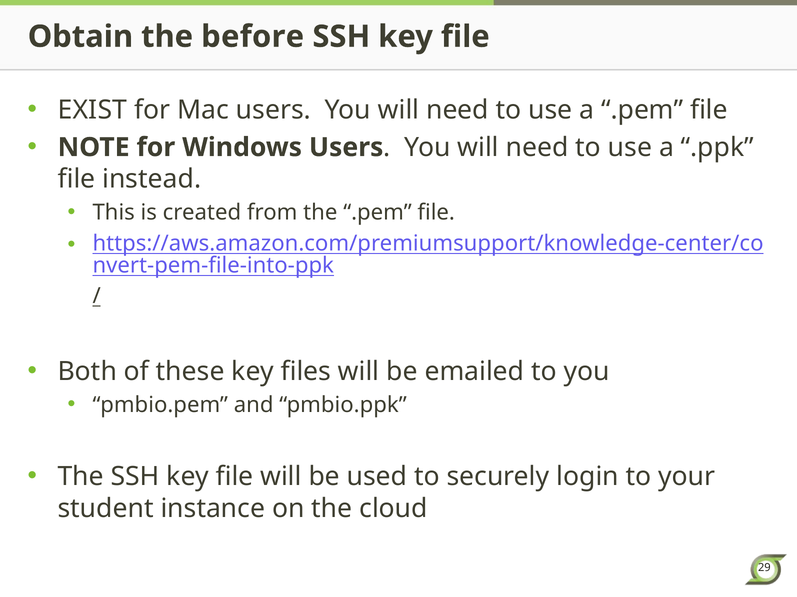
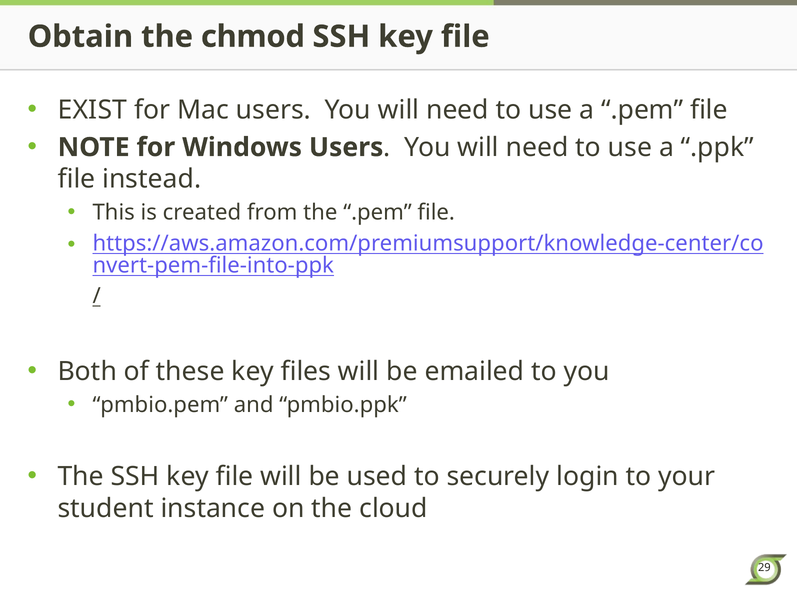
before: before -> chmod (253, 37)
